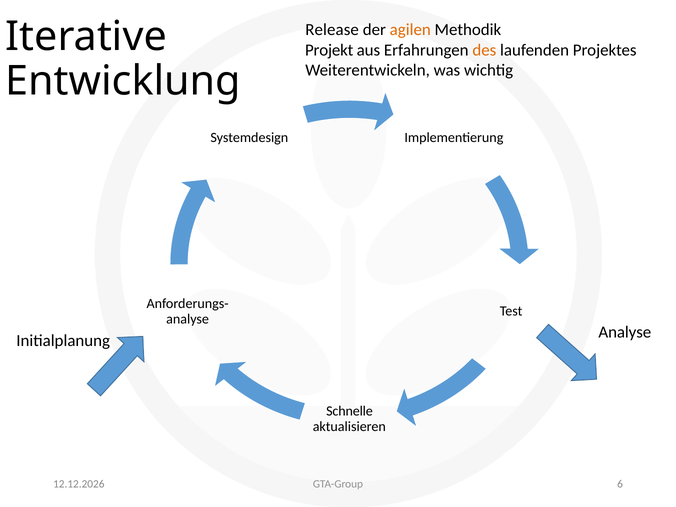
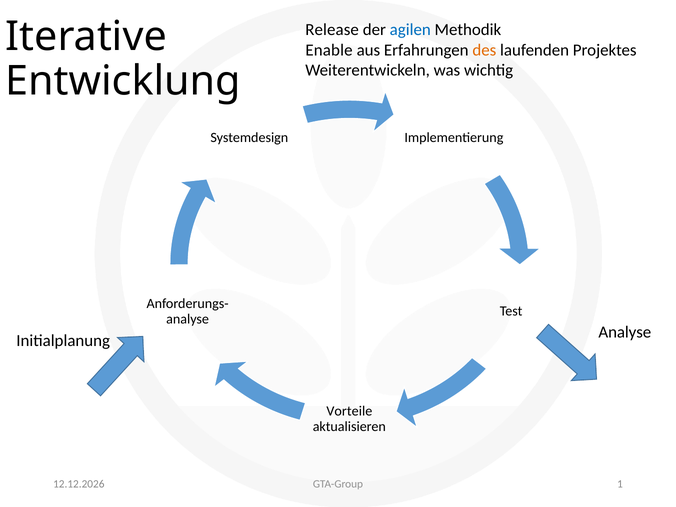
agilen colour: orange -> blue (410, 30)
Projekt: Projekt -> Enable (329, 50)
Schnelle: Schnelle -> Vorteile (349, 411)
6: 6 -> 1 (620, 484)
